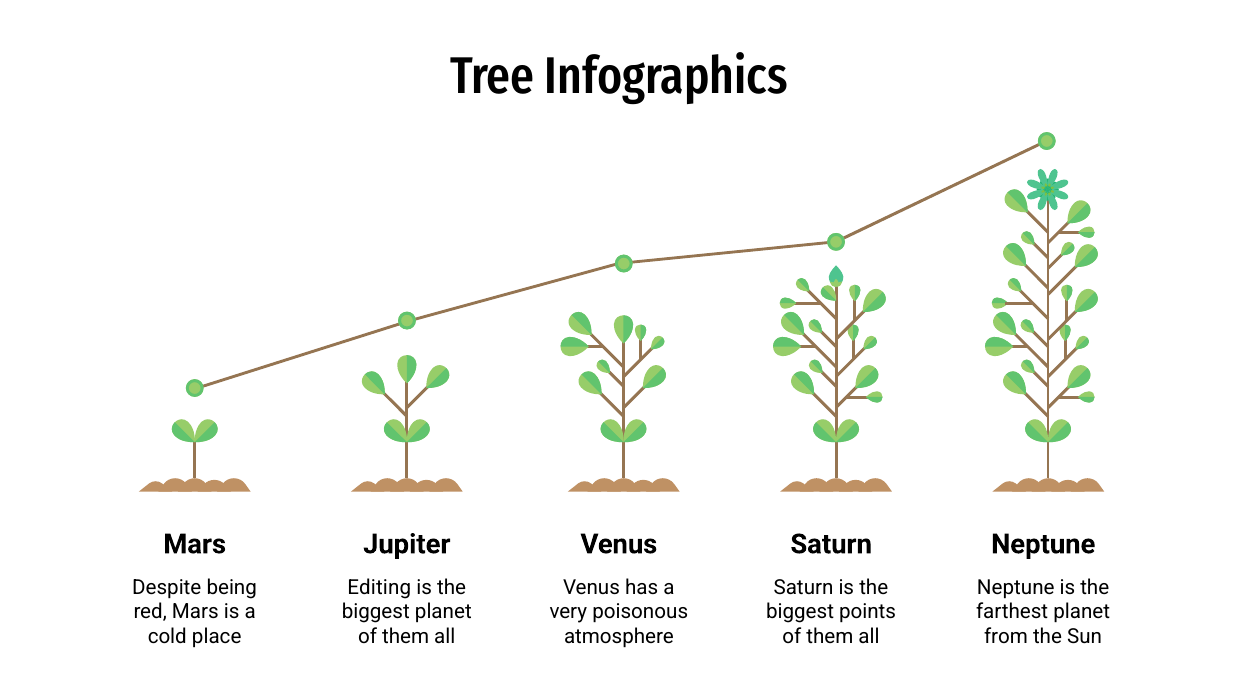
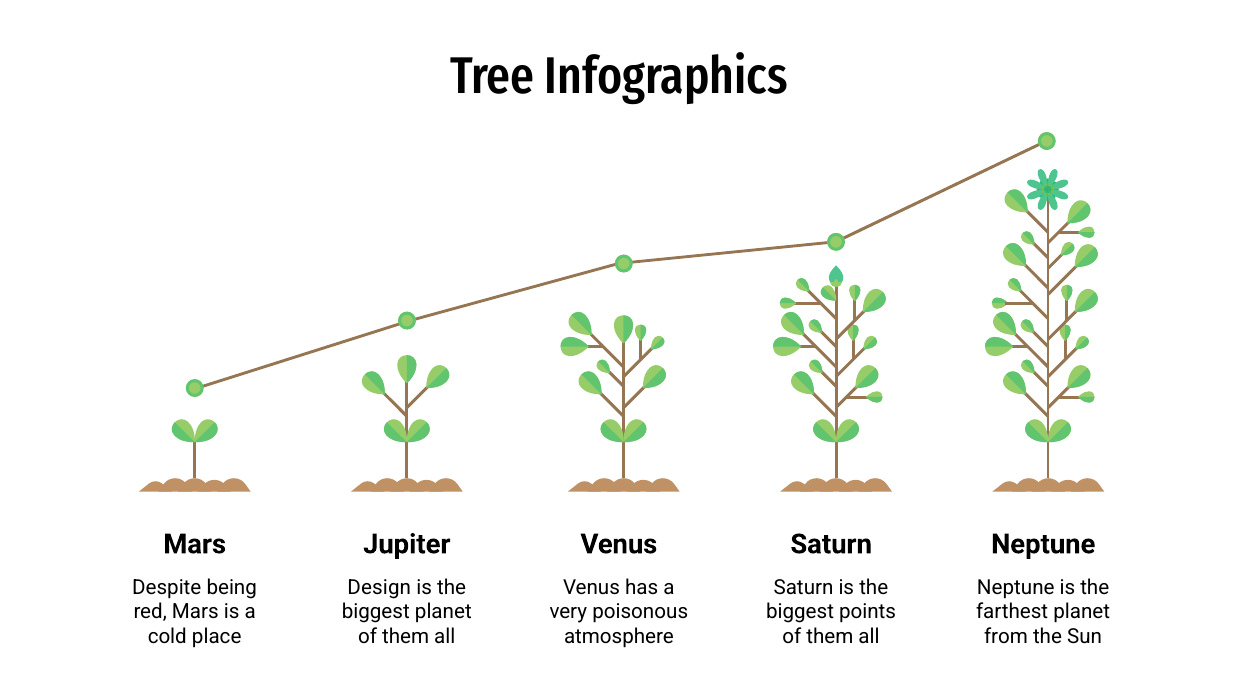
Editing: Editing -> Design (379, 587)
